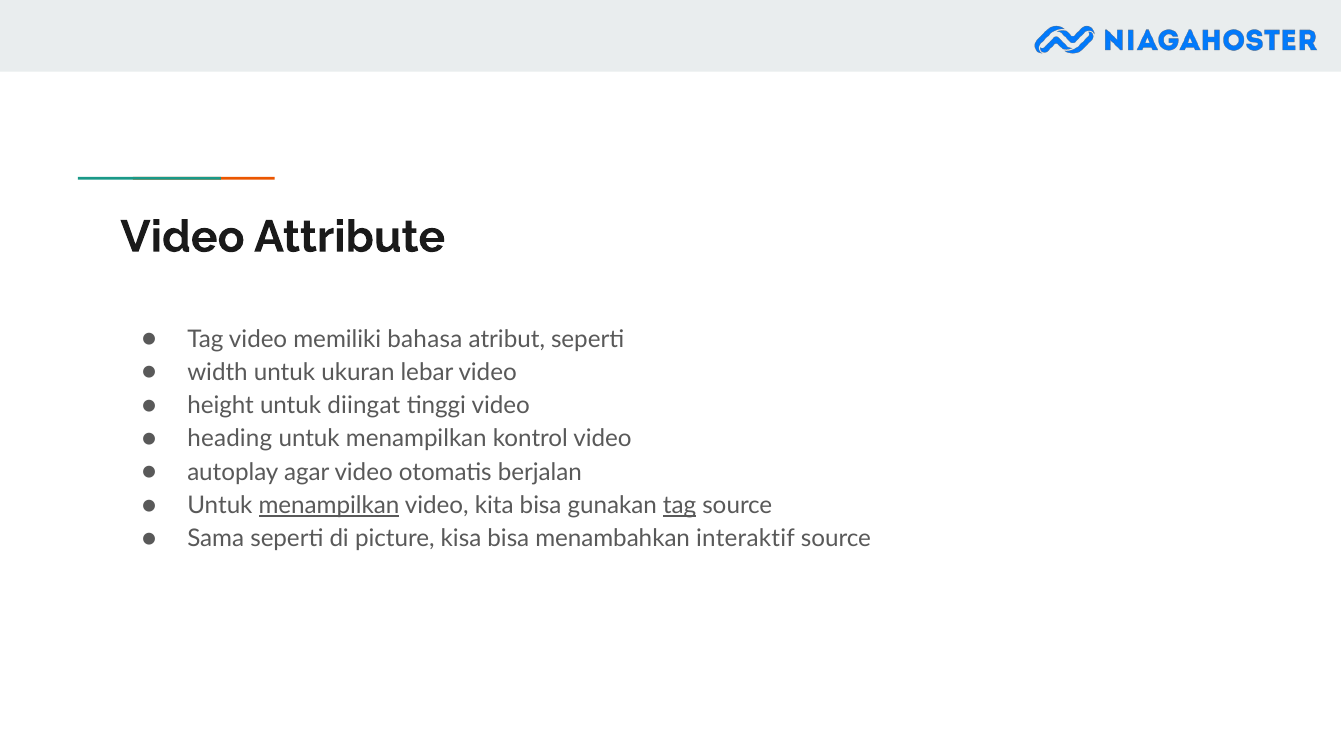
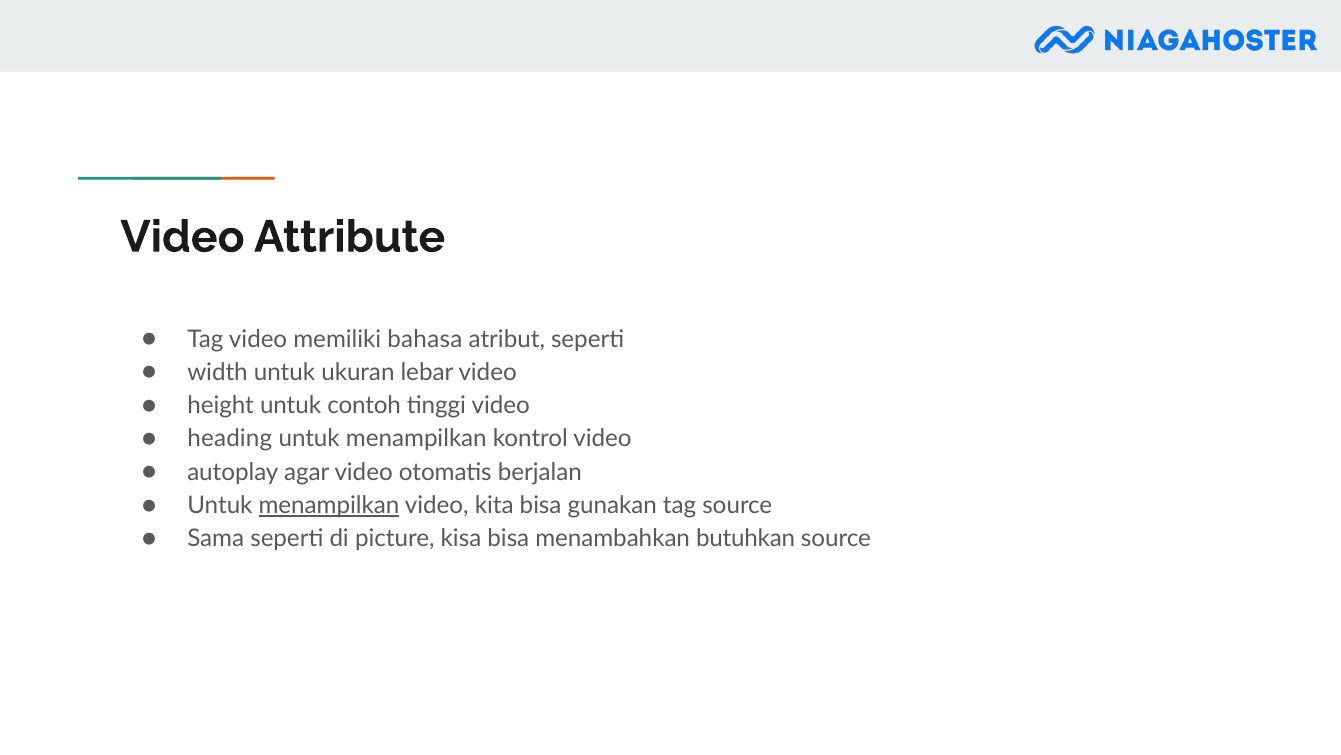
diingat: diingat -> contoh (364, 405)
tag underline: present -> none (680, 505)
interaktif: interaktif -> butuhkan (746, 538)
